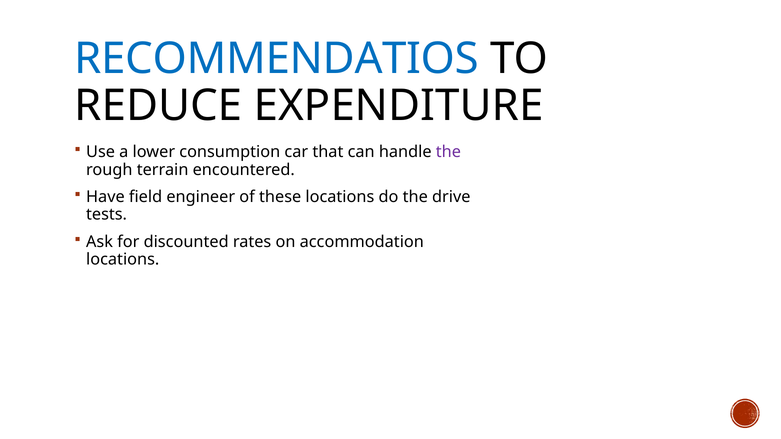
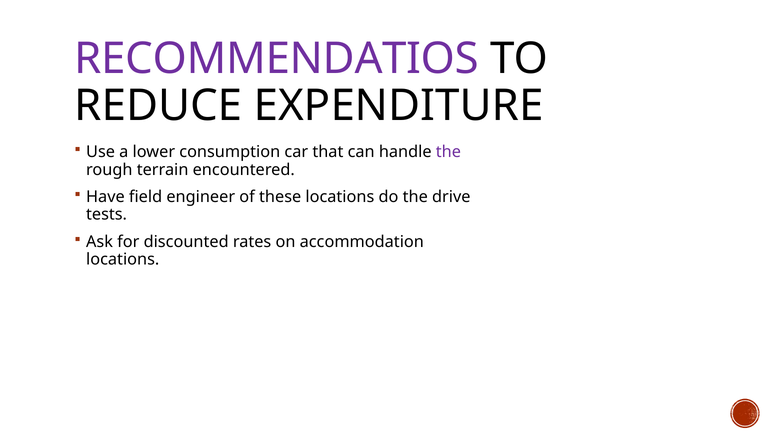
RECOMMENDATIOS colour: blue -> purple (277, 59)
